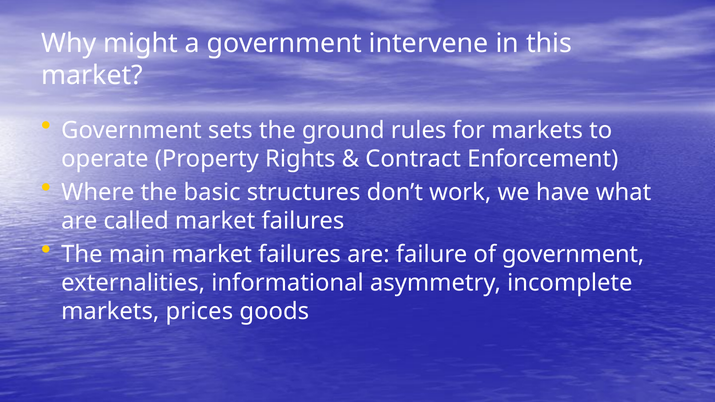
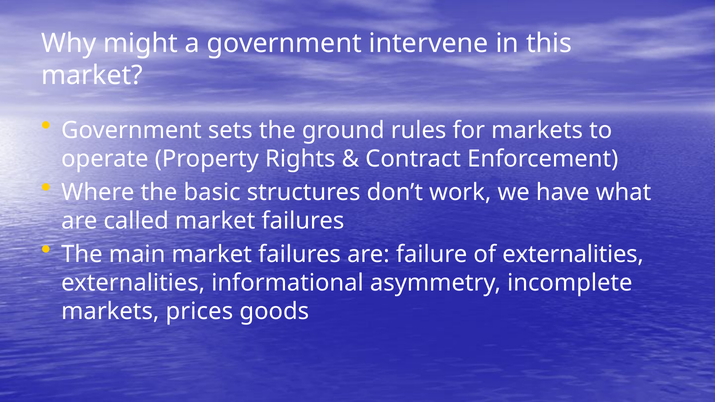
of government: government -> externalities (573, 254)
